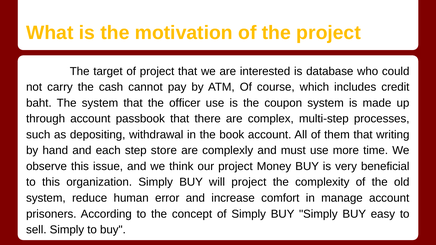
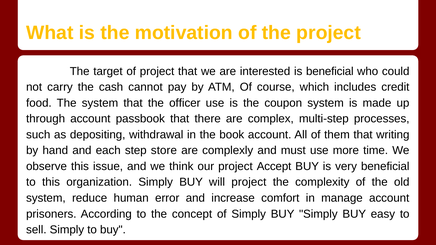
is database: database -> beneficial (330, 71)
baht: baht -> food (39, 103)
Money: Money -> Accept (274, 167)
